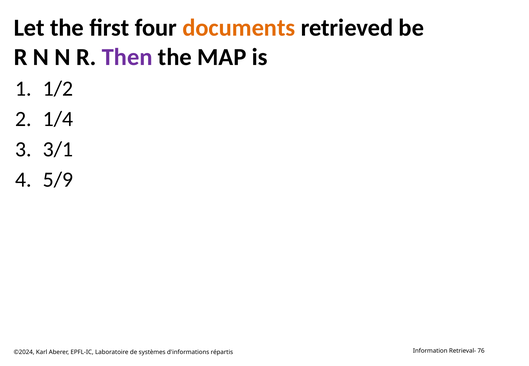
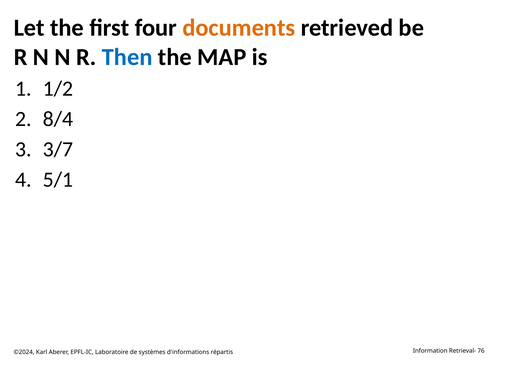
Then colour: purple -> blue (127, 57)
1/4: 1/4 -> 8/4 (58, 119)
3/1: 3/1 -> 3/7 (58, 149)
5/9: 5/9 -> 5/1 (58, 180)
